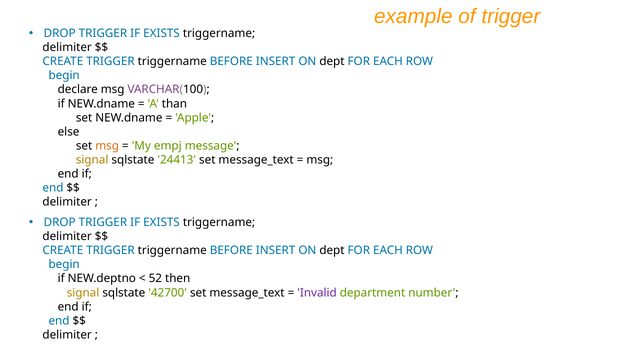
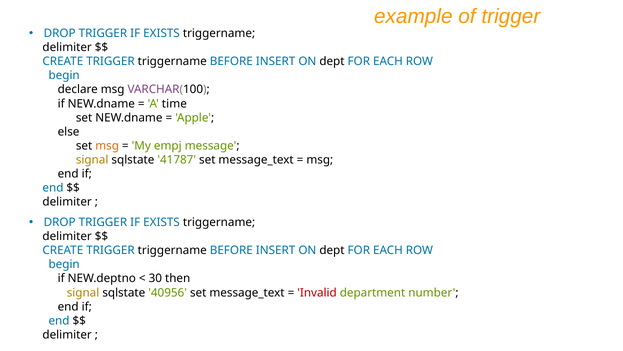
than: than -> time (174, 103)
24413: 24413 -> 41787 (177, 160)
52: 52 -> 30 (155, 278)
42700: 42700 -> 40956 (168, 292)
Invalid colour: purple -> red (317, 292)
